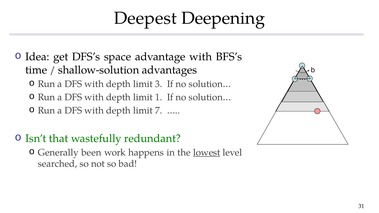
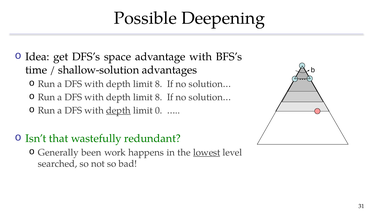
Deepest: Deepest -> Possible (145, 18)
3: 3 -> 8 (159, 84)
1: 1 -> 8 (159, 97)
depth underline: none -> present (118, 111)
7: 7 -> 0 (159, 111)
